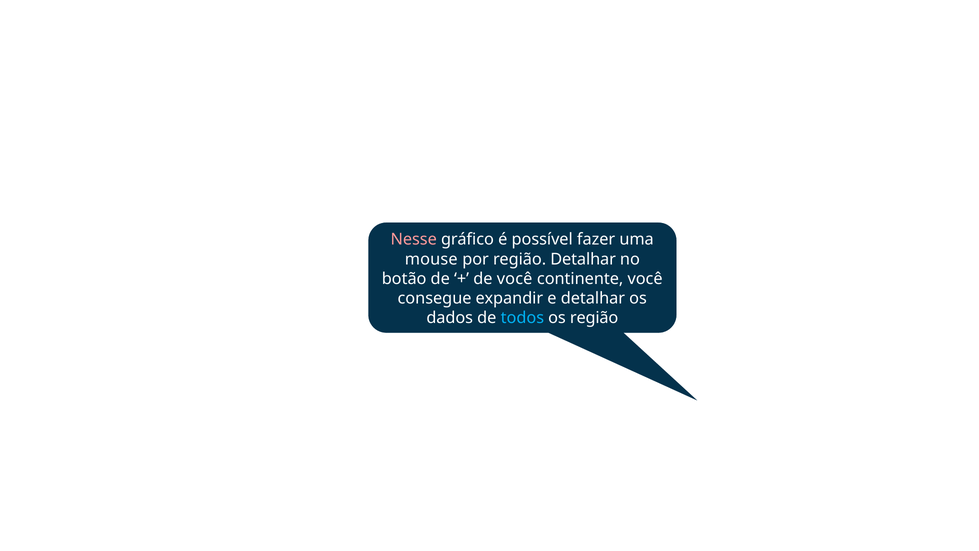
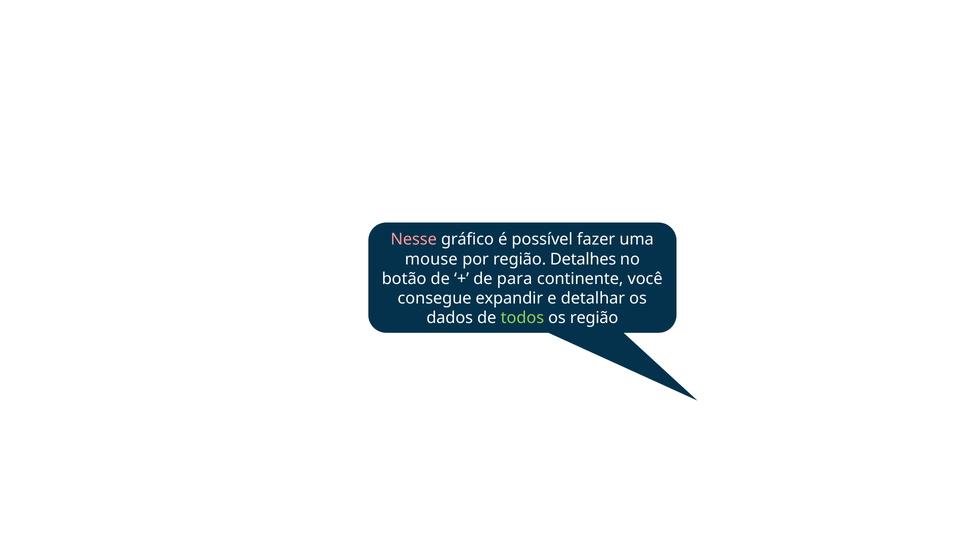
região Detalhar: Detalhar -> Detalhes (583, 259)
de você: você -> para (515, 279)
todos colour: light blue -> light green (522, 318)
